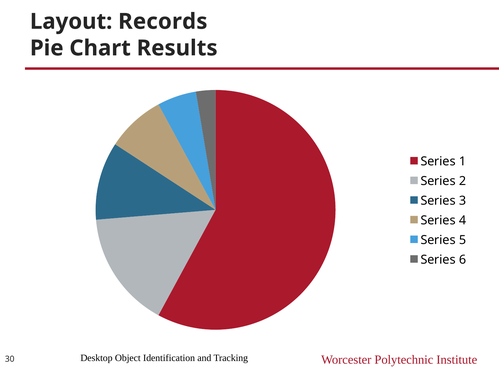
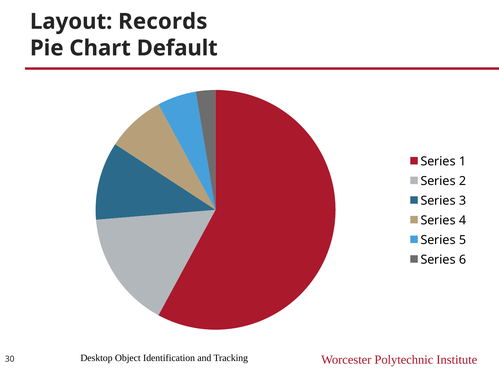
Results: Results -> Default (177, 48)
